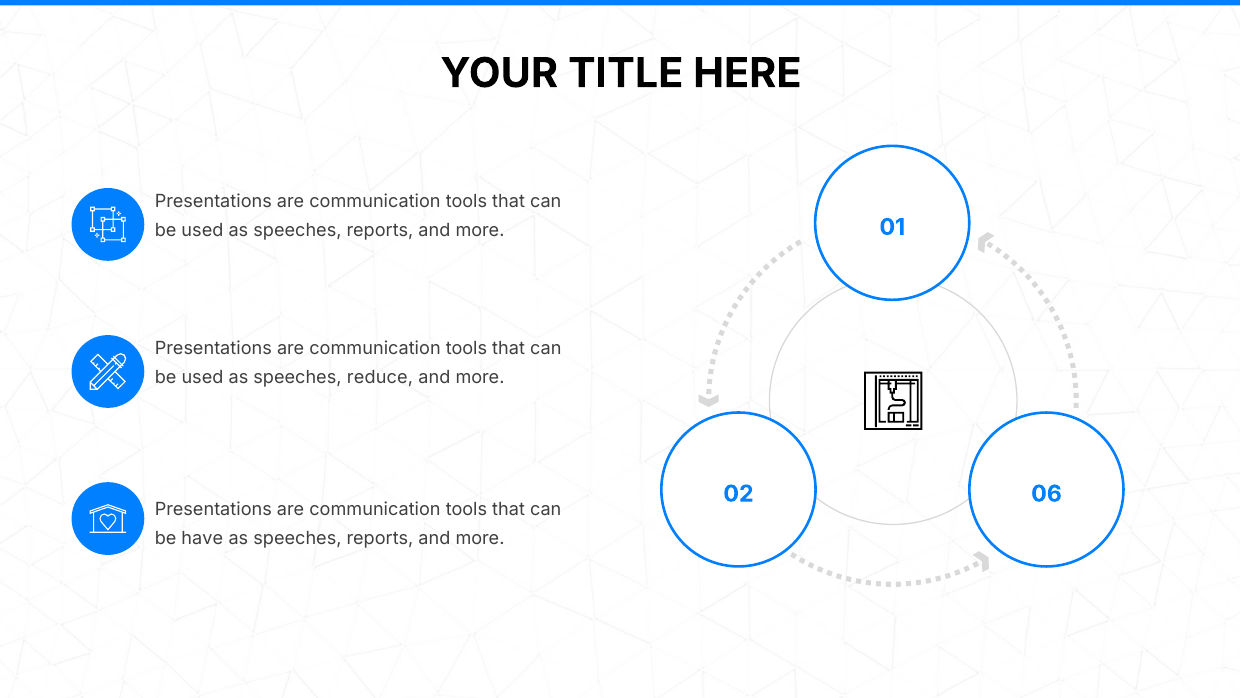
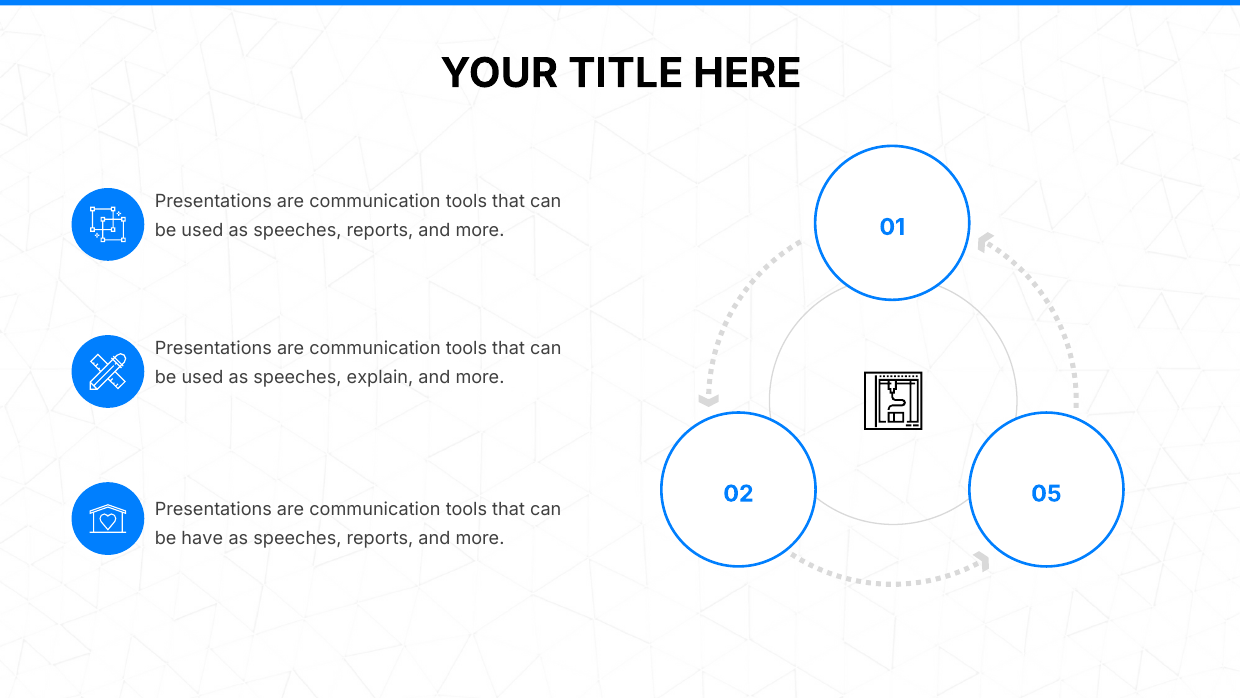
reduce: reduce -> explain (380, 377)
06: 06 -> 05 (1046, 494)
